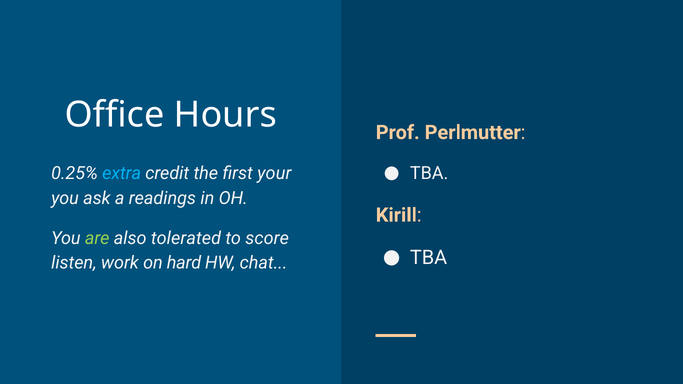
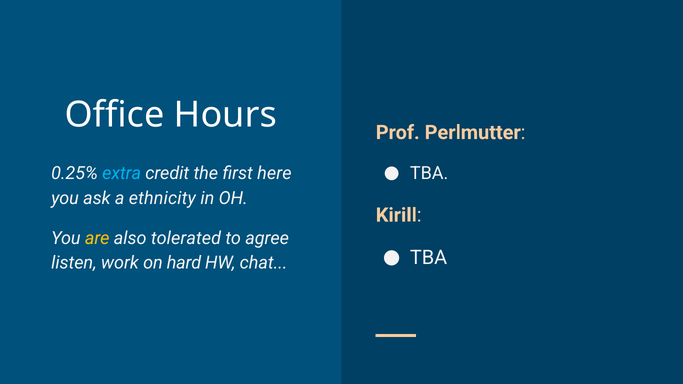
your: your -> here (274, 173)
readings: readings -> ethnicity (162, 198)
are colour: light green -> yellow (97, 238)
score: score -> agree (267, 238)
